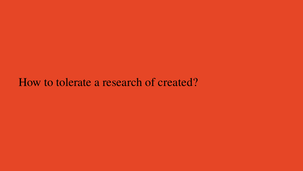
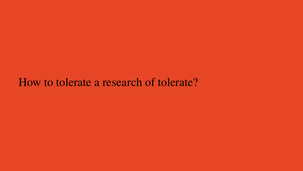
of created: created -> tolerate (178, 82)
